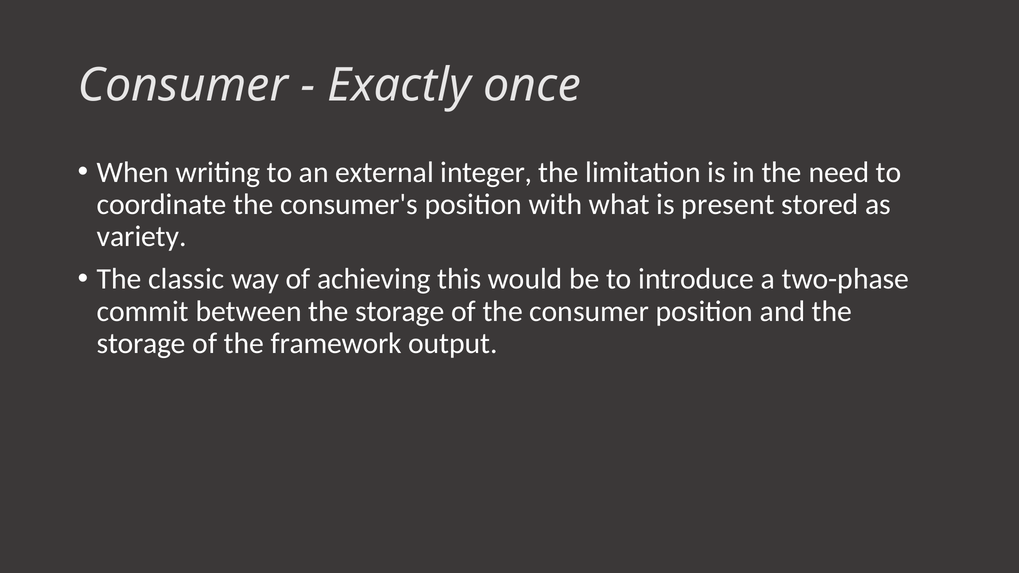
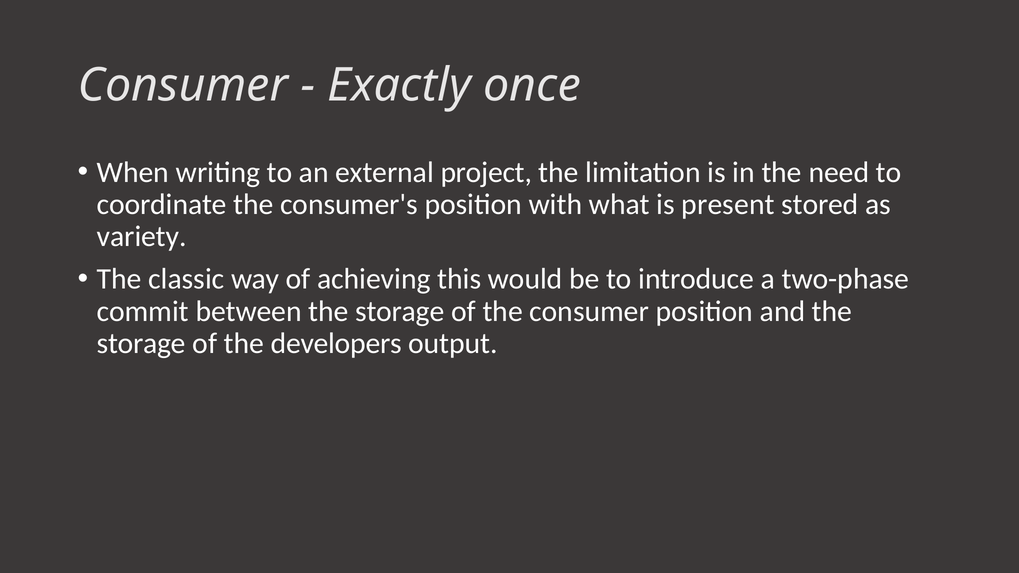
integer: integer -> project (486, 172)
framework: framework -> developers (336, 343)
